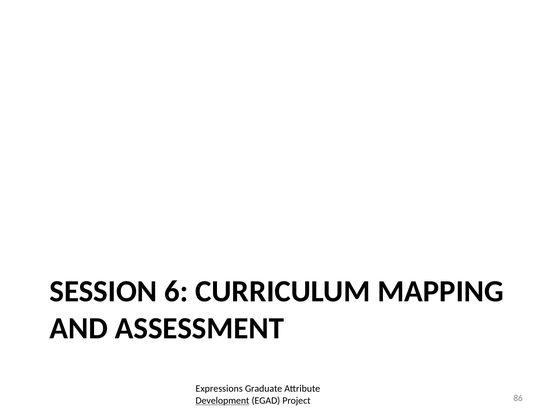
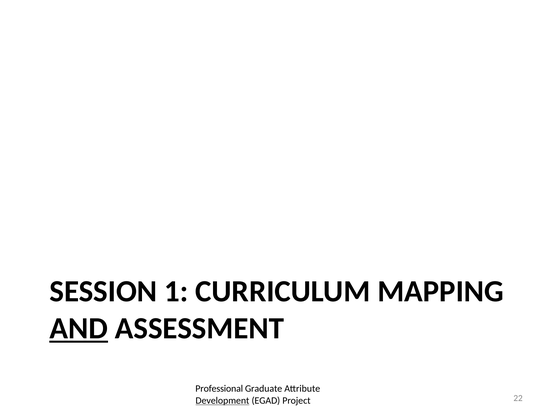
6: 6 -> 1 (176, 291)
AND underline: none -> present (79, 328)
Expressions: Expressions -> Professional (219, 389)
86: 86 -> 22 (518, 398)
